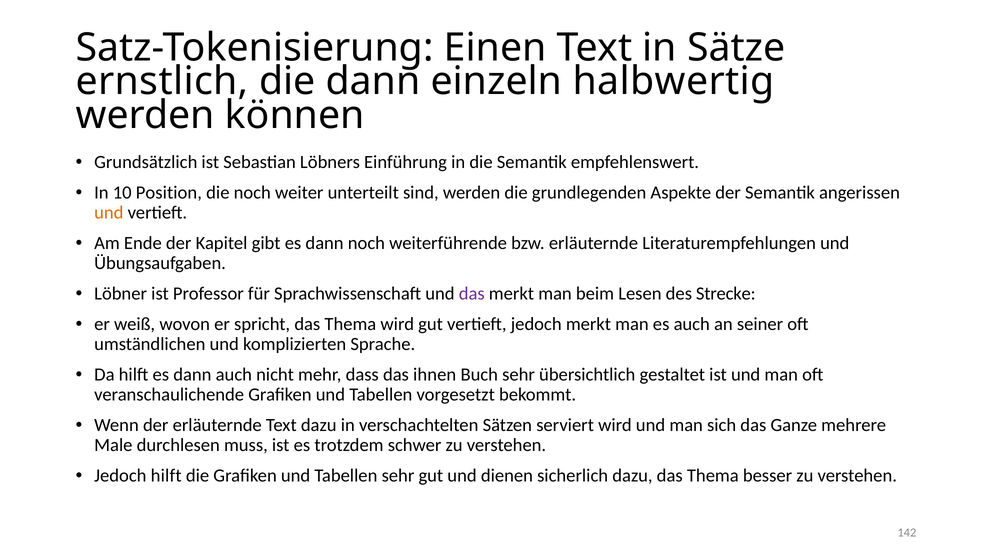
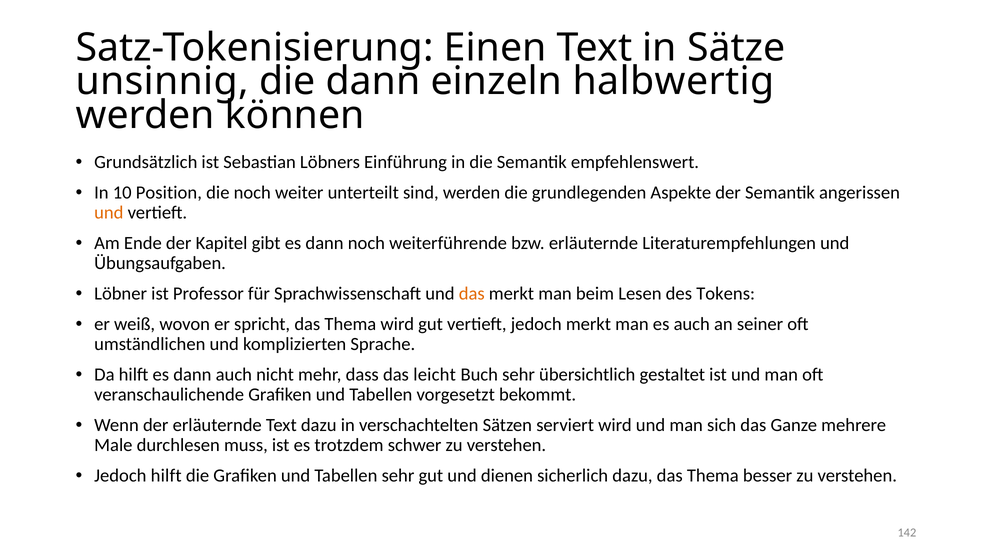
ernstlich: ernstlich -> unsinnig (162, 82)
das colour: purple -> orange (472, 294)
Strecke: Strecke -> Tokens (726, 294)
ihnen: ihnen -> leicht (435, 375)
